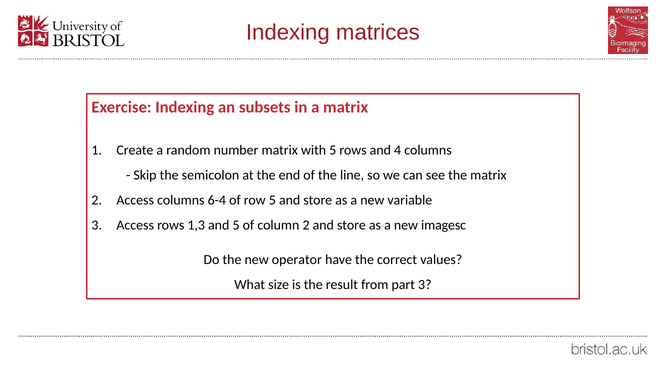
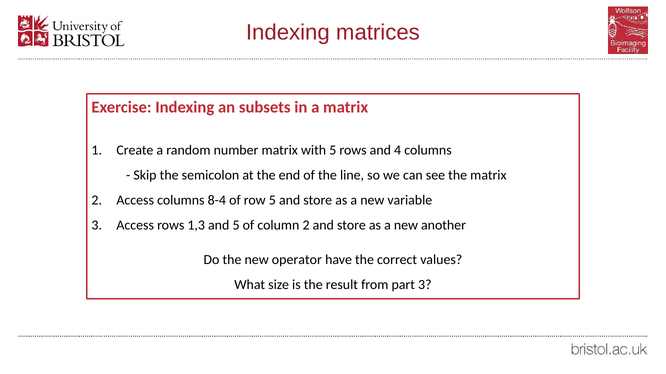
6-4: 6-4 -> 8-4 (217, 200)
imagesc: imagesc -> another (444, 225)
